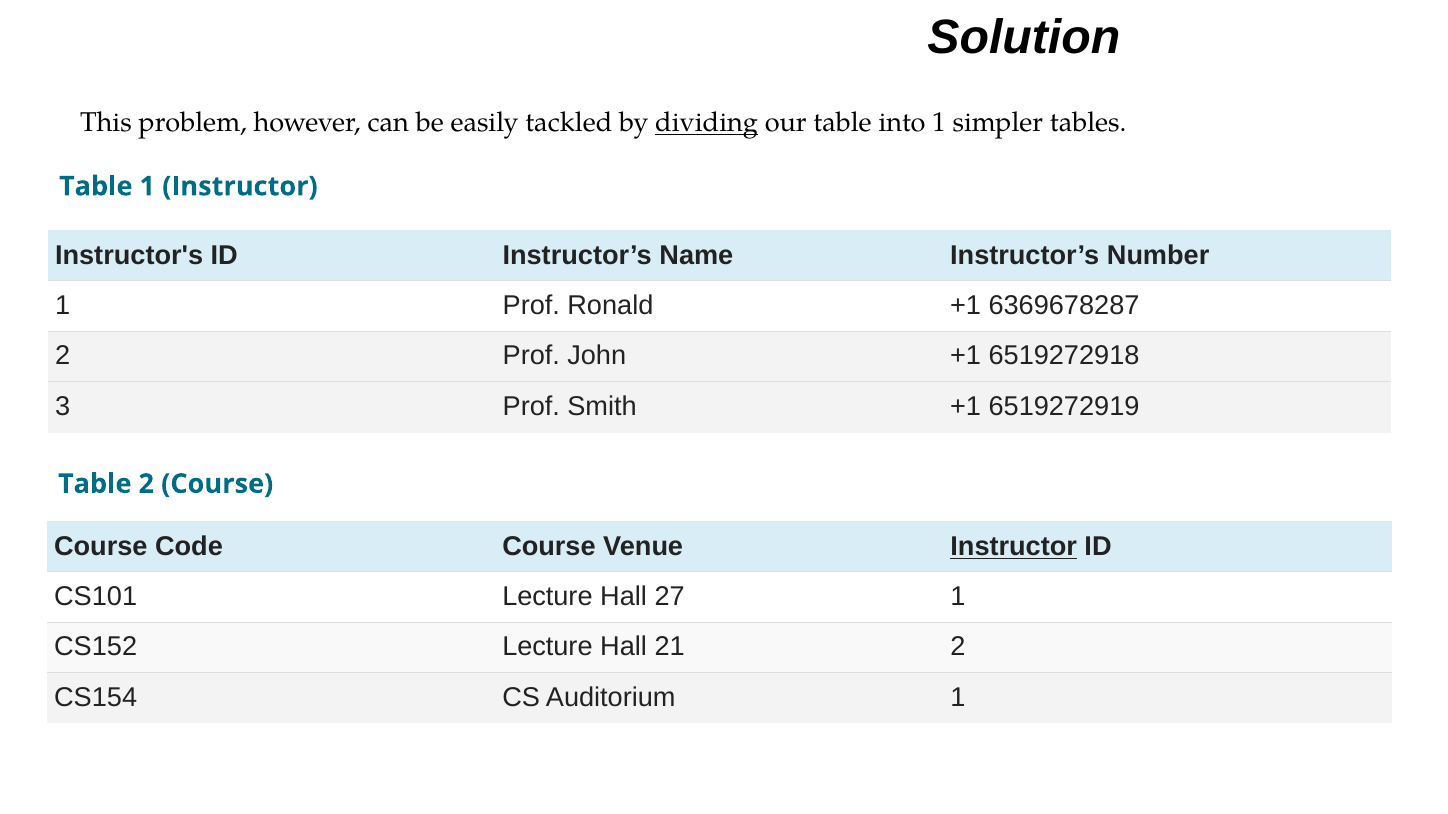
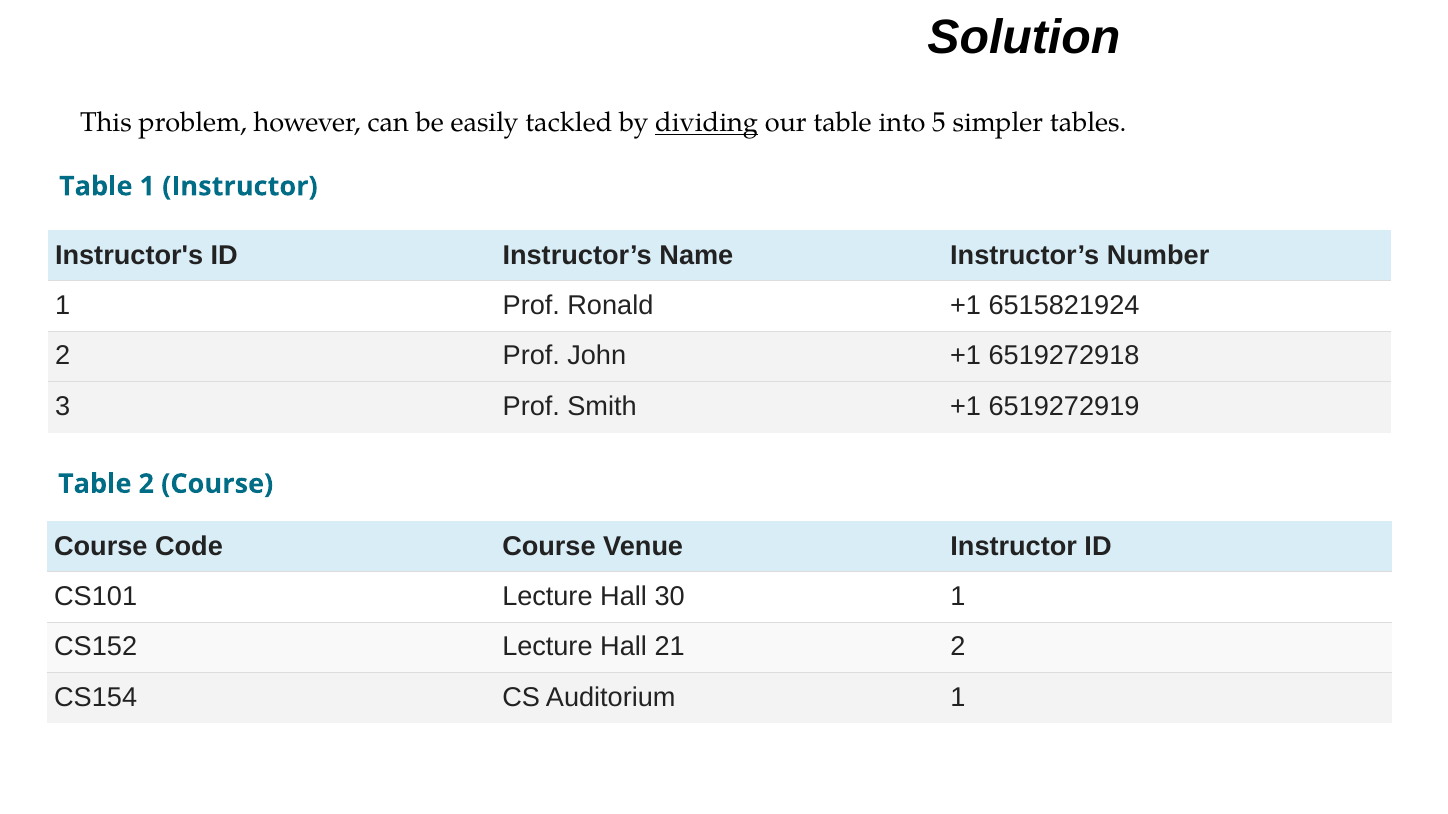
into 1: 1 -> 5 (939, 123)
6369678287: 6369678287 -> 6515821924 (1064, 306)
Instructor underline: present -> none (1014, 547)
27: 27 -> 30 (670, 597)
